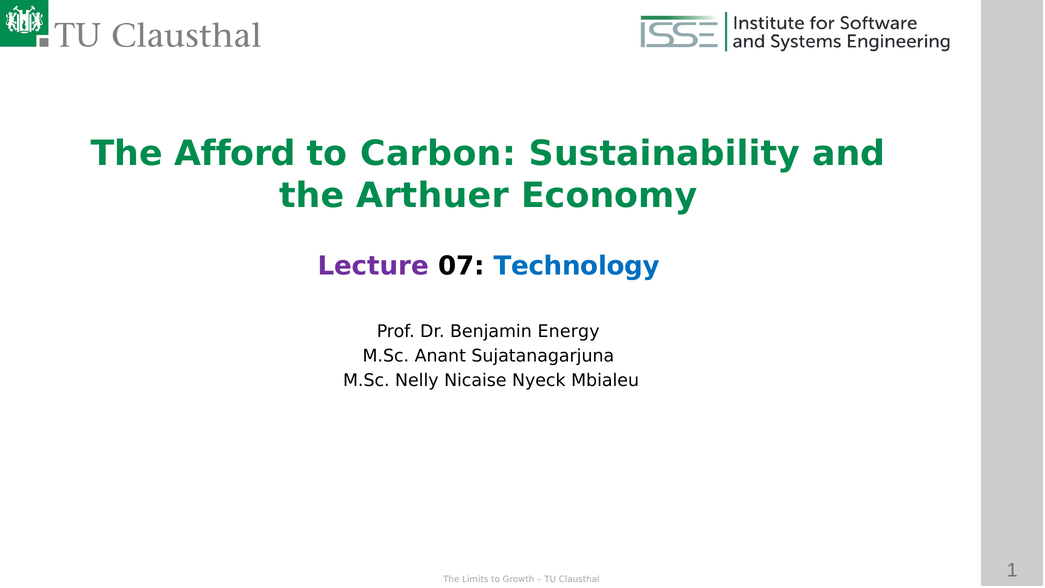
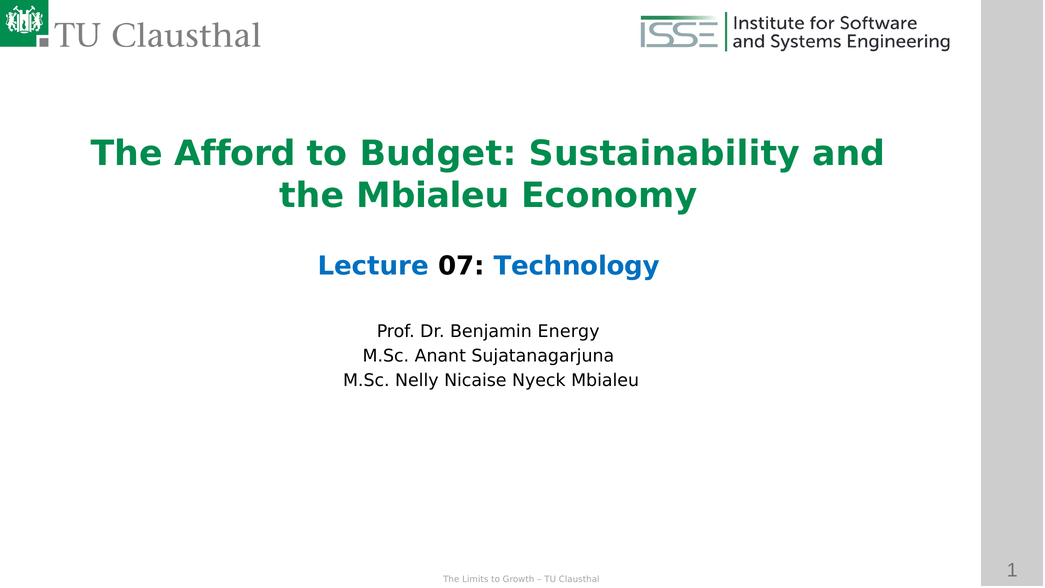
Carbon: Carbon -> Budget (438, 154)
the Arthuer: Arthuer -> Mbialeu (433, 196)
Lecture colour: purple -> blue (373, 266)
